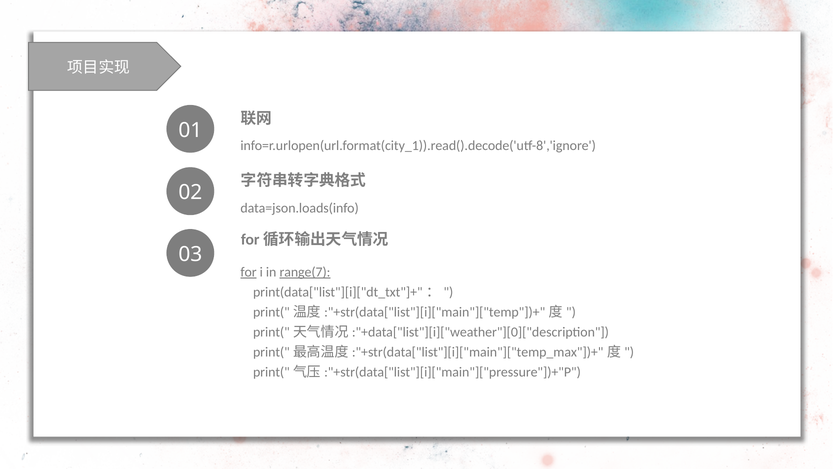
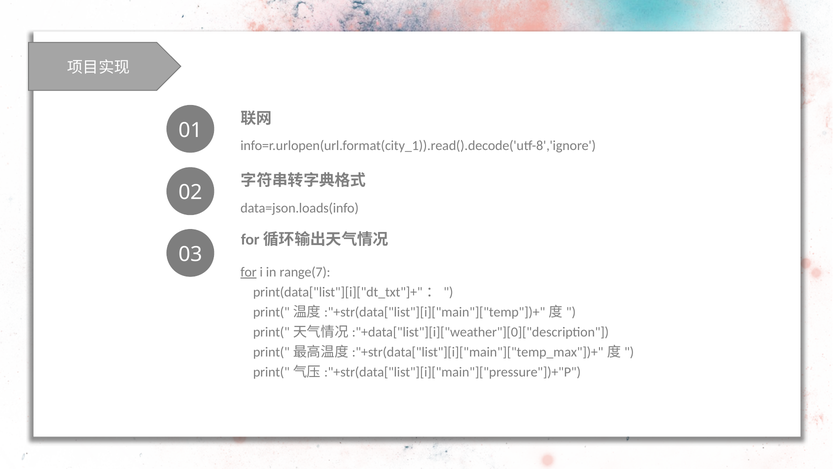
range(7 underline: present -> none (305, 272)
